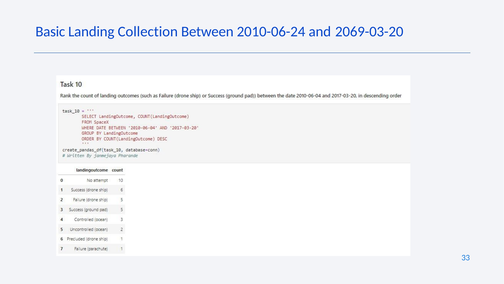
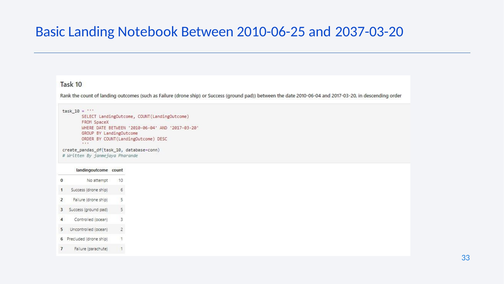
Collection: Collection -> Notebook (148, 31)
2010-06-24: 2010-06-24 -> 2010-06-25 (271, 31)
2069-03-20: 2069-03-20 -> 2037-03-20 (369, 31)
